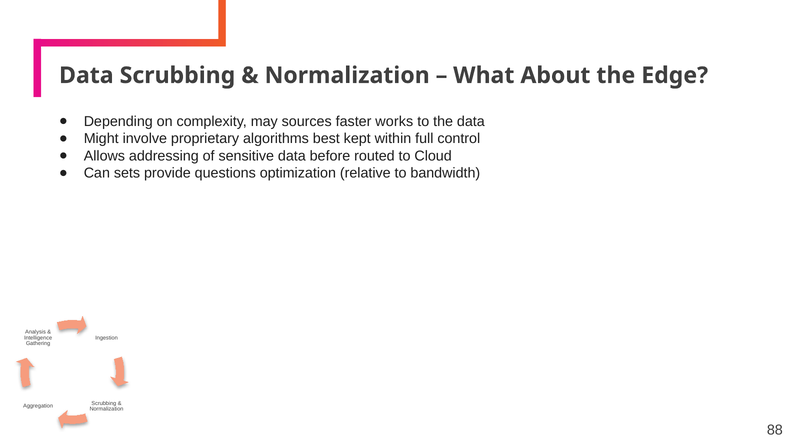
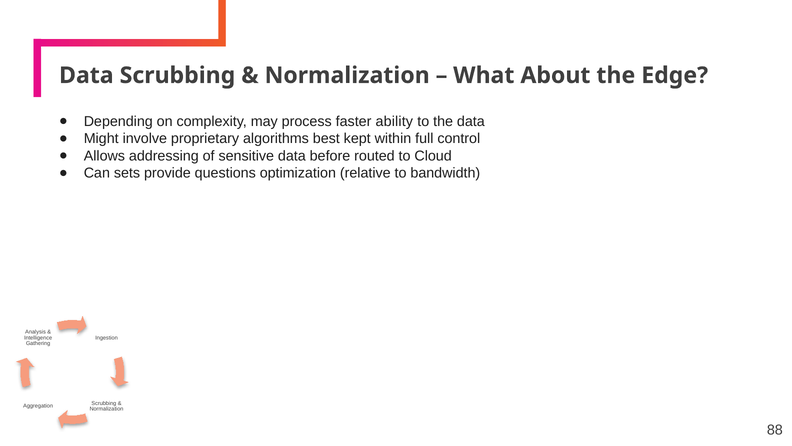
sources: sources -> process (307, 121)
works: works -> ability (394, 121)
